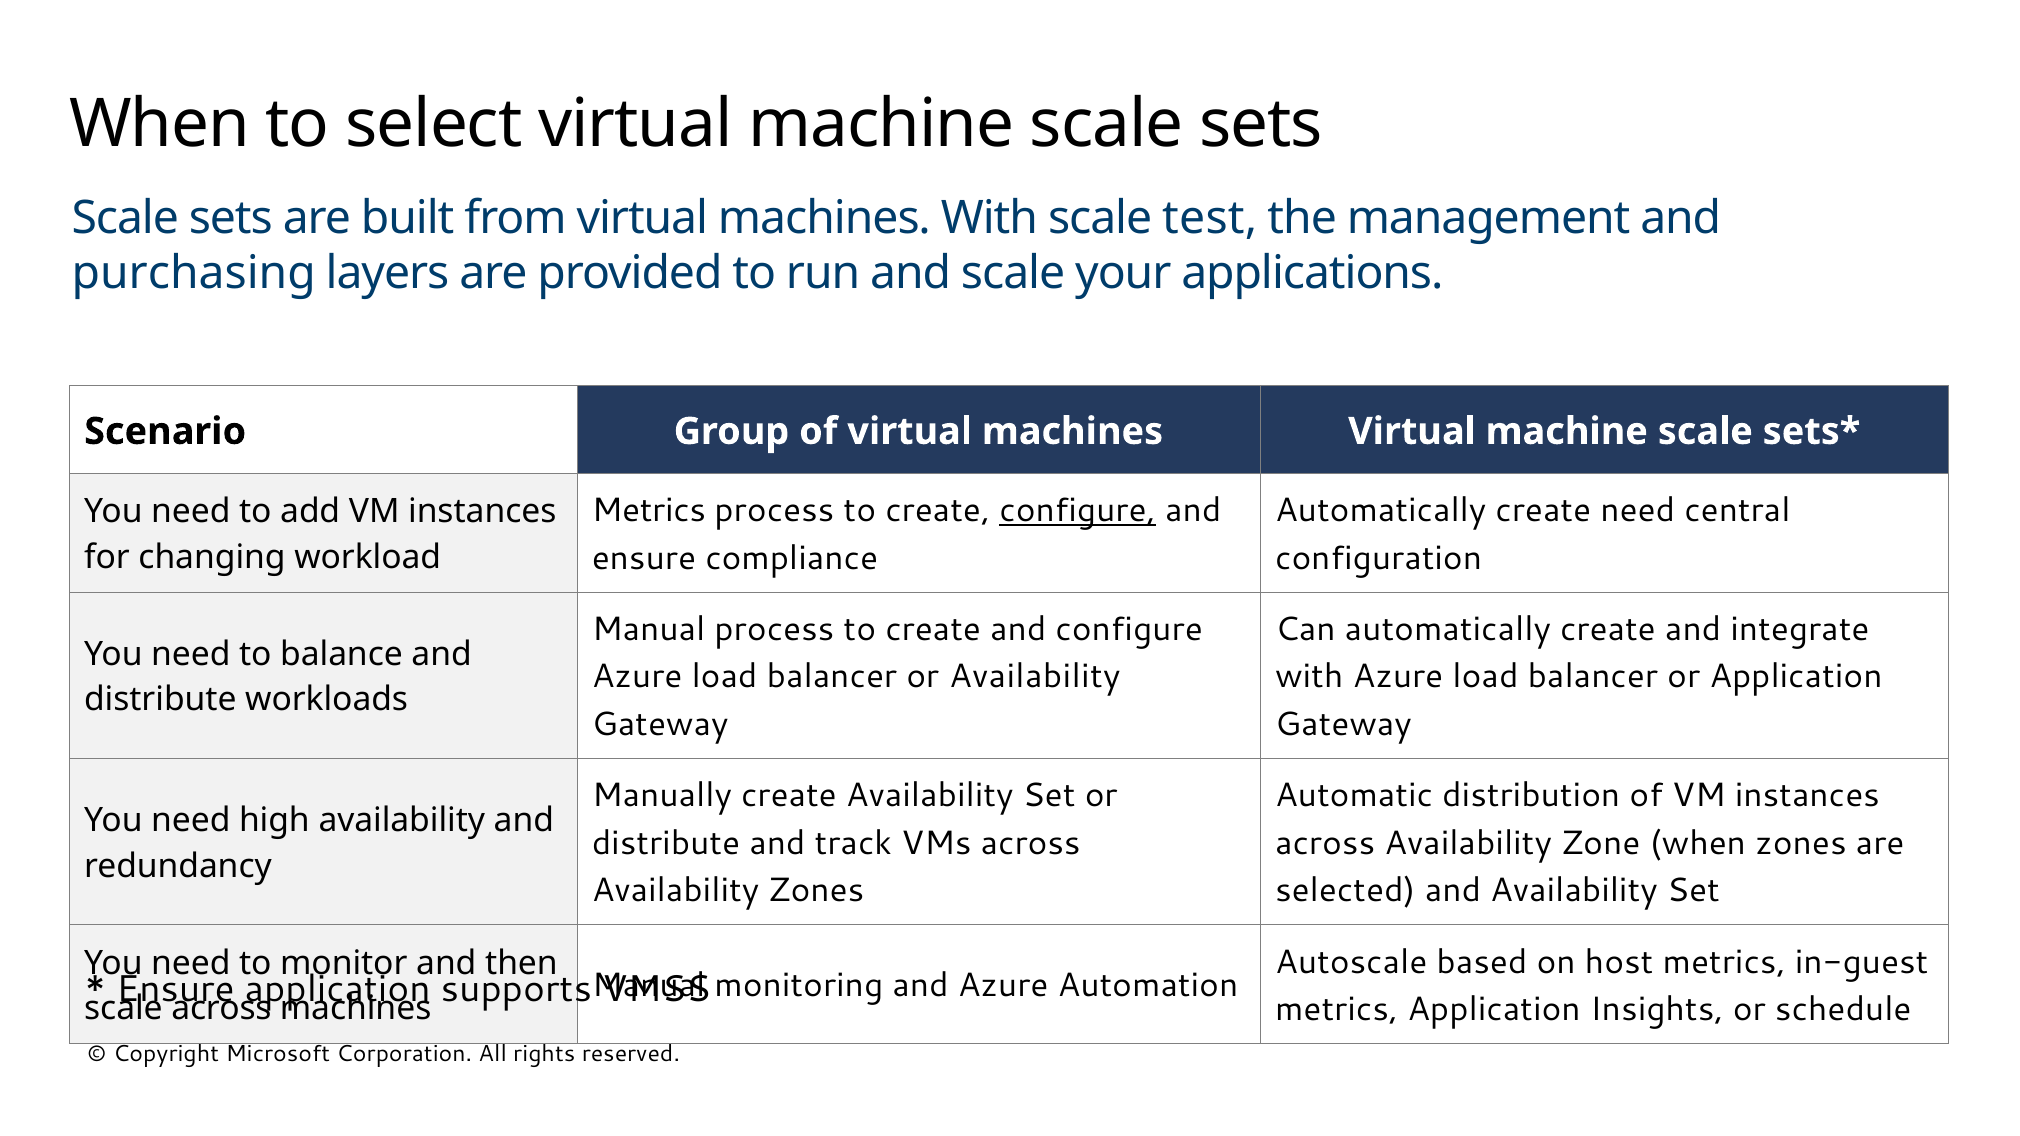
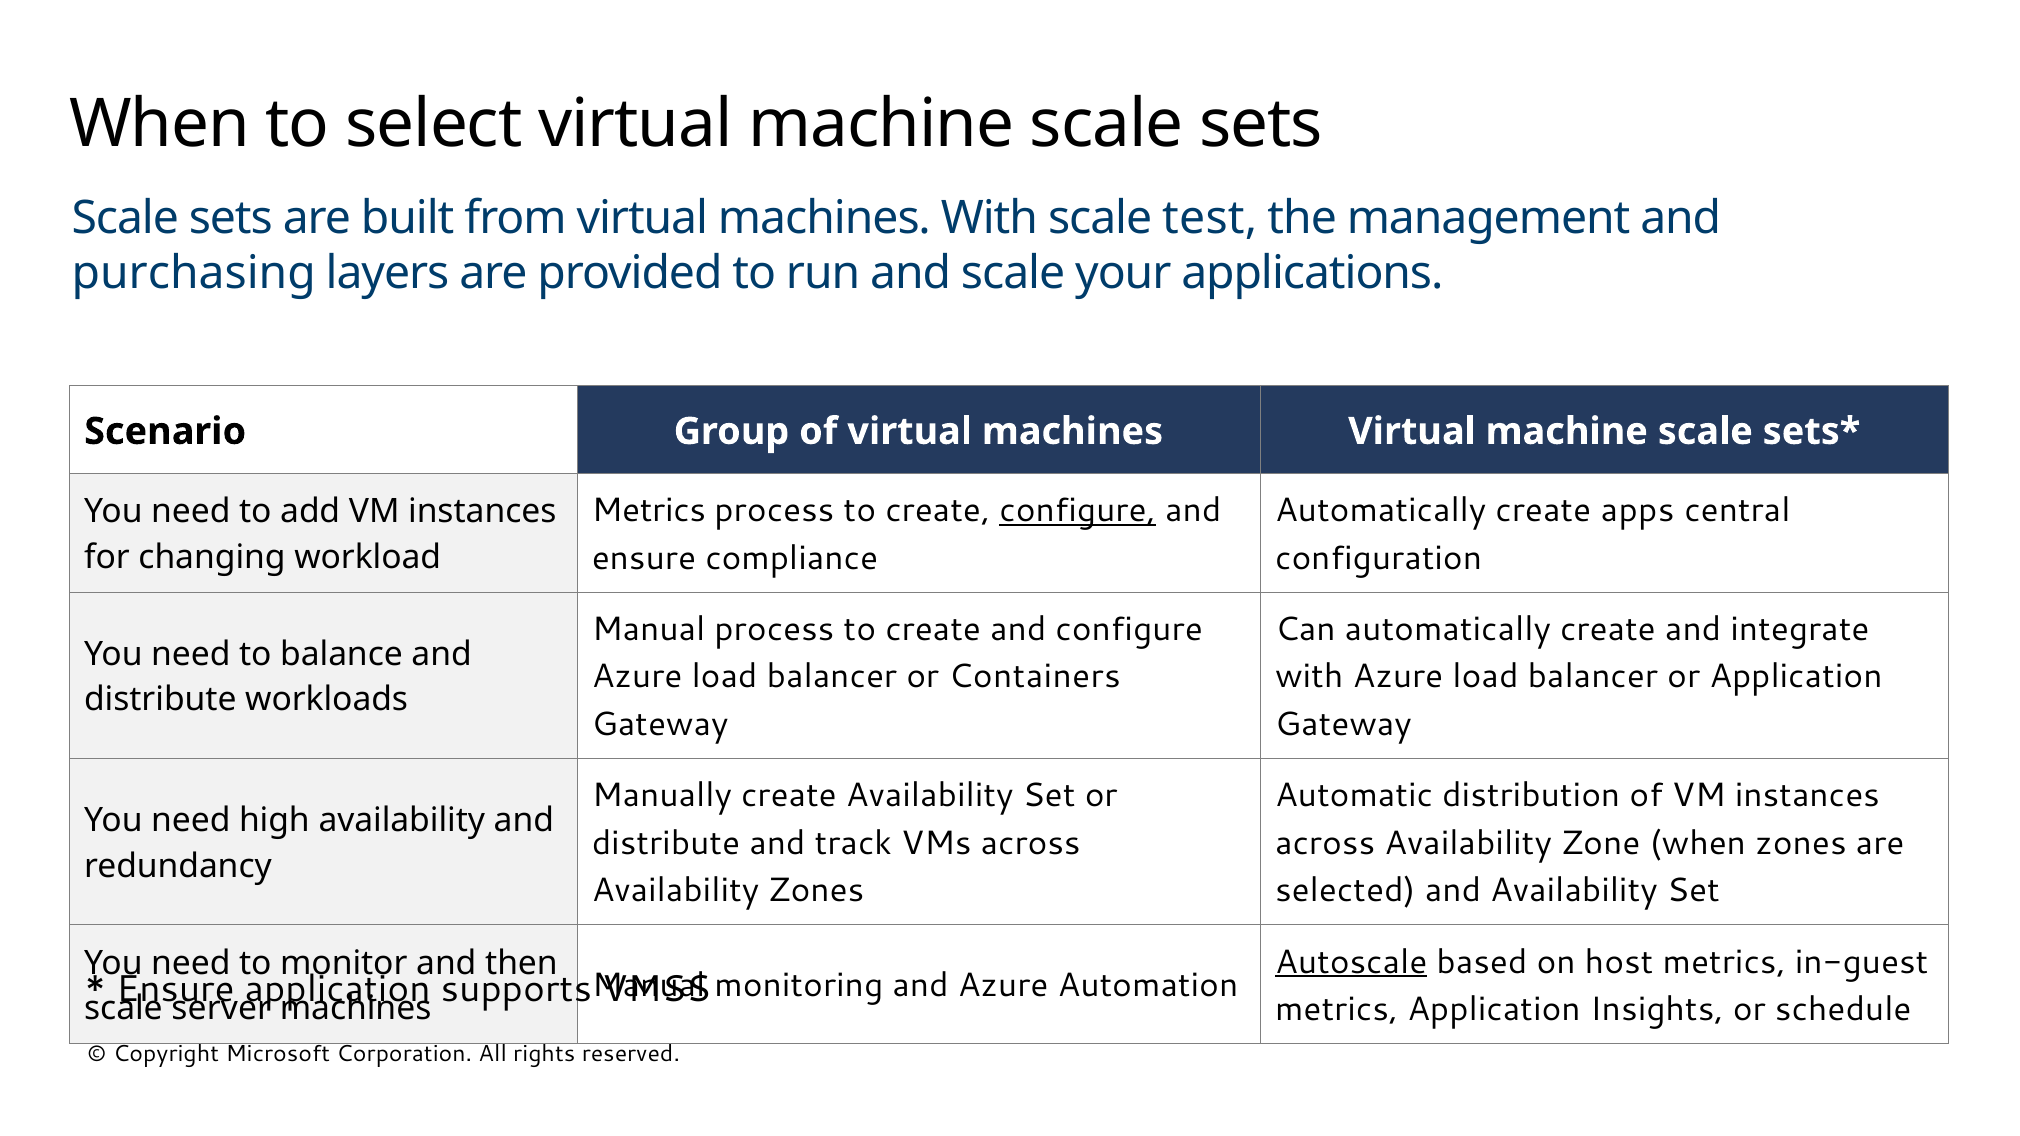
create need: need -> apps (1638, 511)
or Availability: Availability -> Containers (1035, 677)
Autoscale underline: none -> present (1351, 962)
scale across: across -> server (221, 1009)
